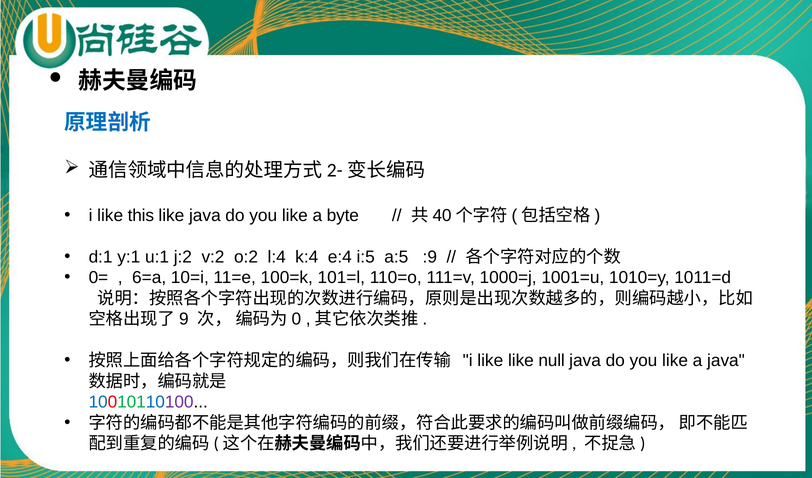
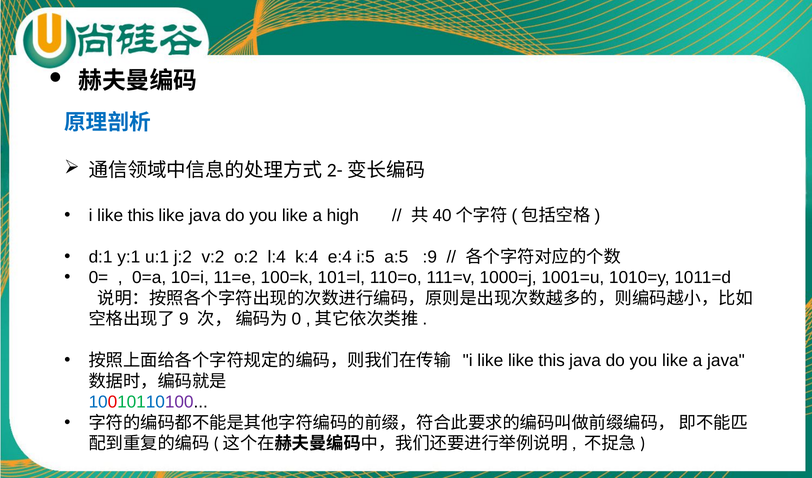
byte: byte -> high (343, 216)
6=a: 6=a -> 0=a (149, 278)
like like null: null -> this (552, 361)
